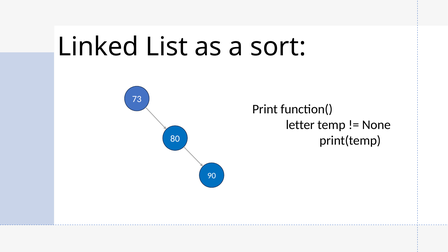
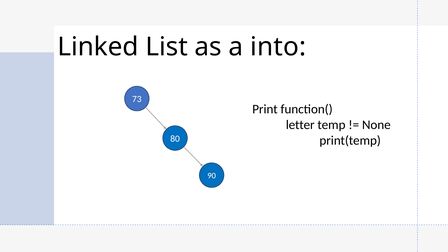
sort: sort -> into (278, 47)
